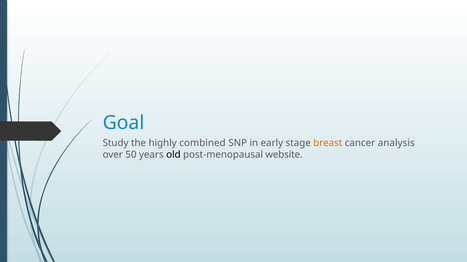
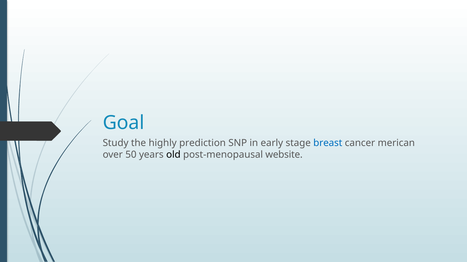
combined: combined -> prediction (203, 143)
breast colour: orange -> blue (328, 143)
analysis: analysis -> merican (396, 143)
